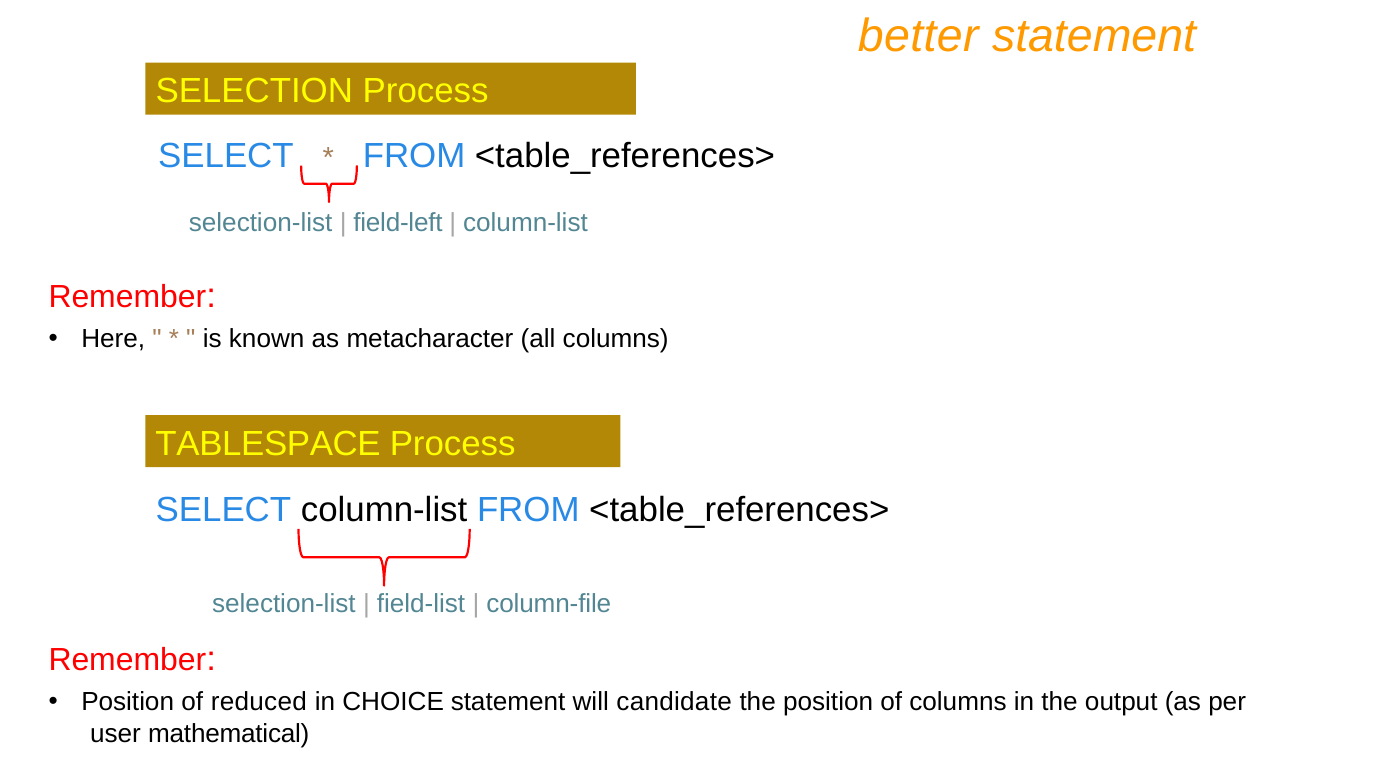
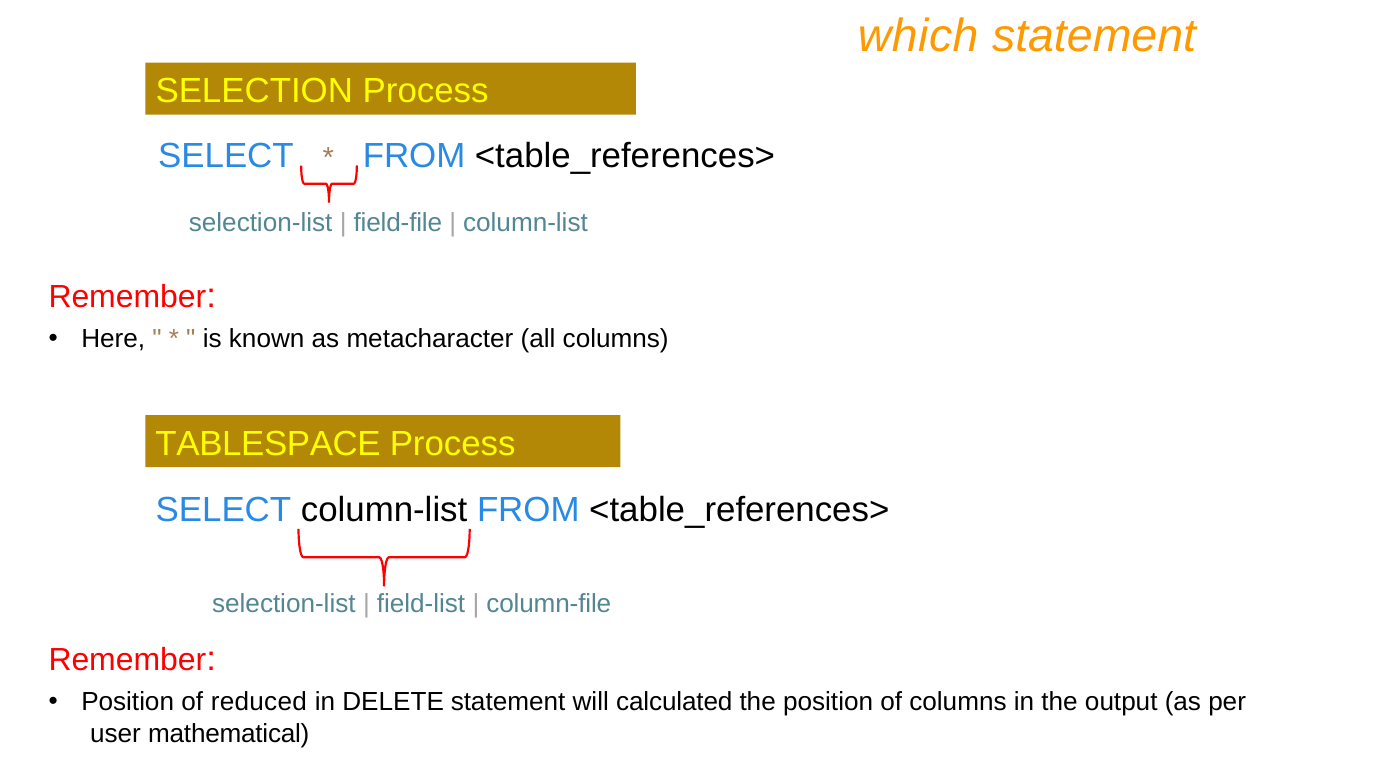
better: better -> which (918, 36)
field-left: field-left -> field-file (398, 223)
CHOICE: CHOICE -> DELETE (393, 702)
candidate: candidate -> calculated (674, 702)
